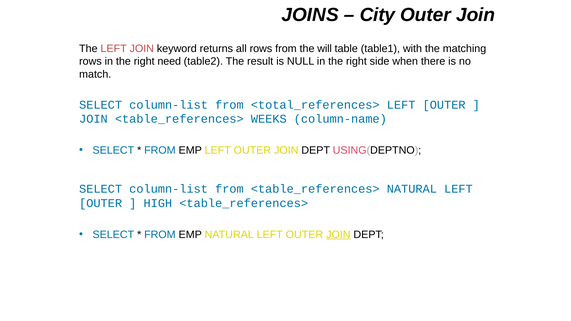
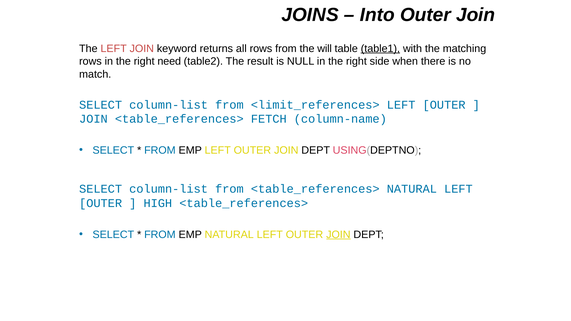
City: City -> Into (377, 15)
table1 underline: none -> present (380, 49)
<total_references>: <total_references> -> <limit_references> (315, 105)
WEEKS: WEEKS -> FETCH (269, 119)
